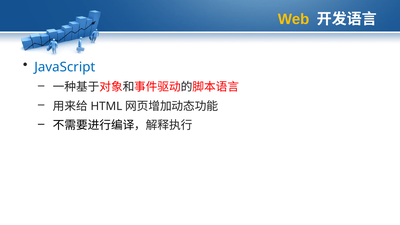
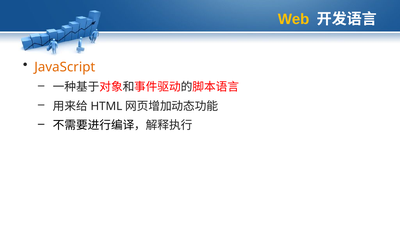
JavaScript colour: blue -> orange (65, 67)
